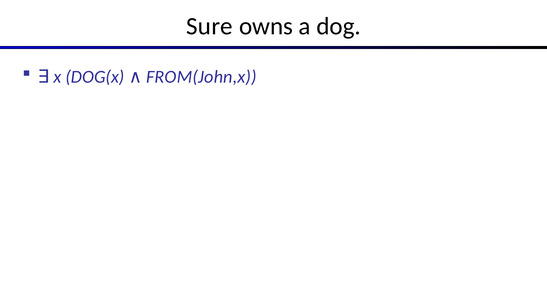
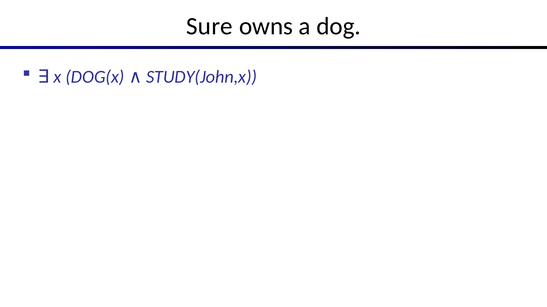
FROM(John,x: FROM(John,x -> STUDY(John,x (202, 77)
